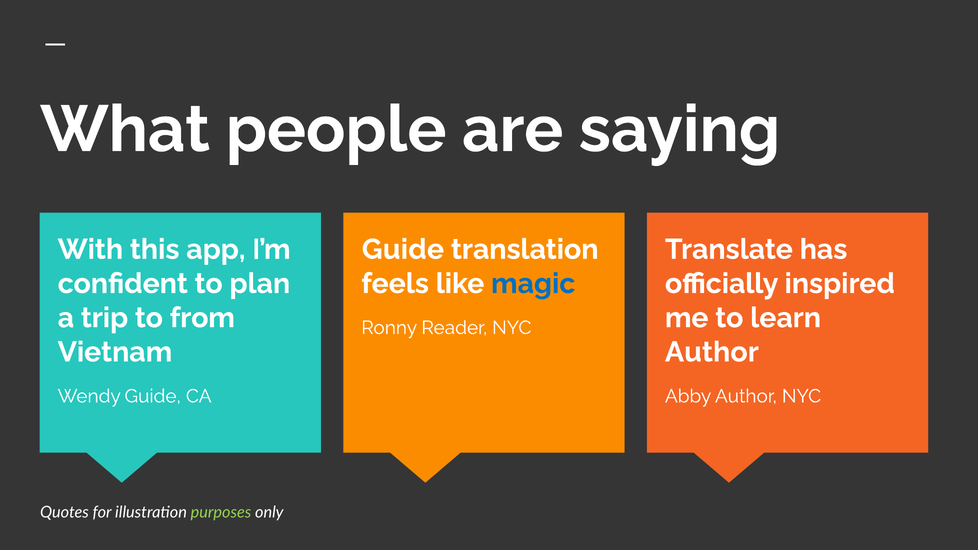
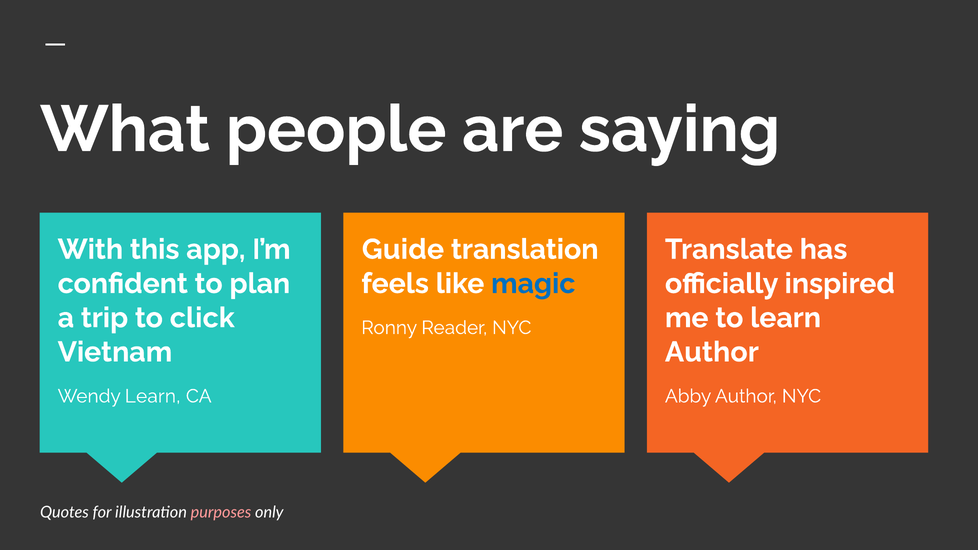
from: from -> click (202, 318)
Wendy Guide: Guide -> Learn (153, 396)
purposes colour: light green -> pink (221, 513)
